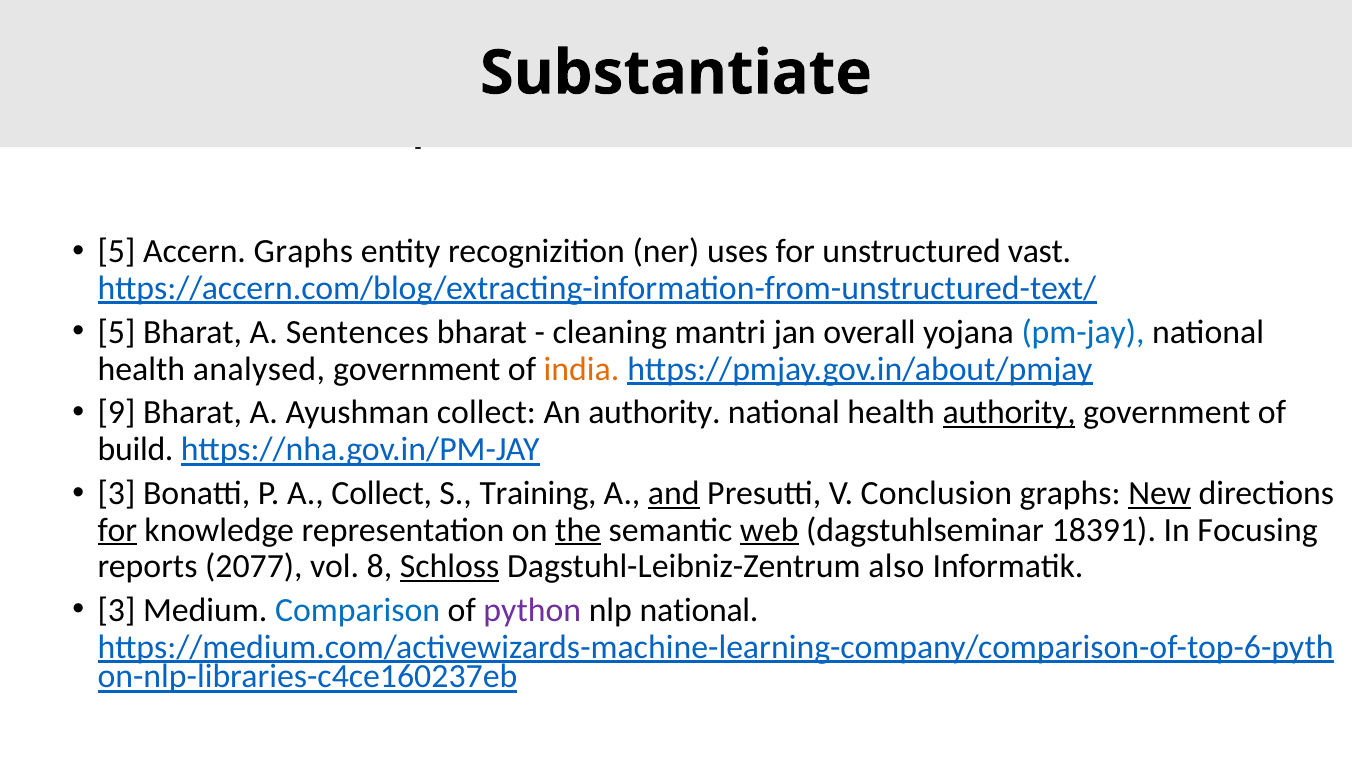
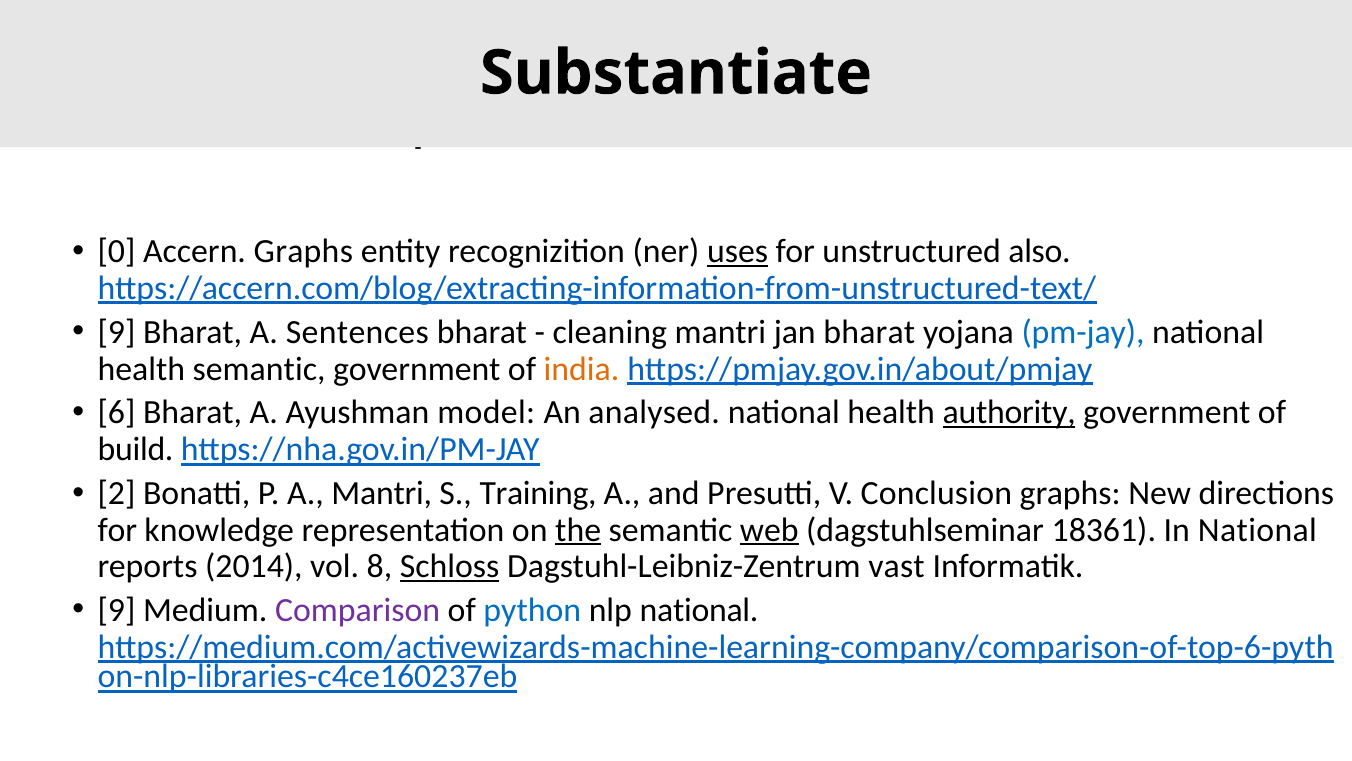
5: 5 -> 0 (117, 251)
uses underline: none -> present (738, 251)
vast: vast -> also (1040, 251)
5: 5 -> 9 (117, 332)
jan overall: overall -> bharat (869, 332)
health analysed: analysed -> semantic (259, 369)
9: 9 -> 6 (117, 412)
Ayushman collect: collect -> model (486, 412)
An authority: authority -> analysed (654, 412)
3: 3 -> 2 (117, 493)
A Collect: Collect -> Mantri (382, 493)
and underline: present -> none (674, 493)
New underline: present -> none (1160, 493)
for underline: present -> none (117, 530)
18391: 18391 -> 18361 (1104, 530)
In Focusing: Focusing -> National (1257, 530)
2077: 2077 -> 2014 (254, 566)
also: also -> vast (897, 566)
3: 3 -> 9 (117, 610)
Comparison colour: blue -> purple (358, 610)
python colour: purple -> blue (532, 610)
